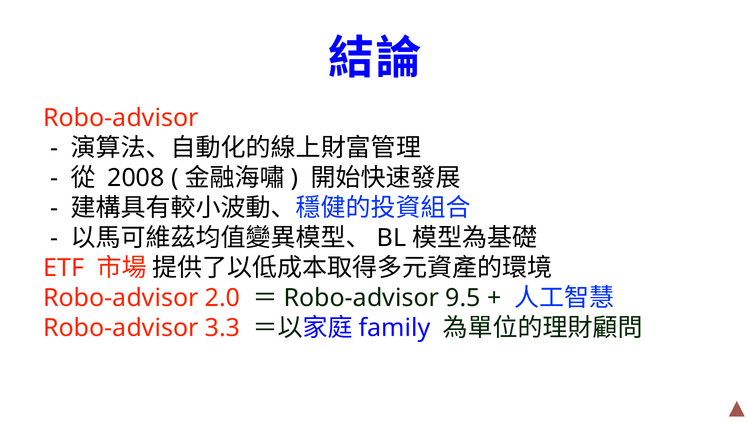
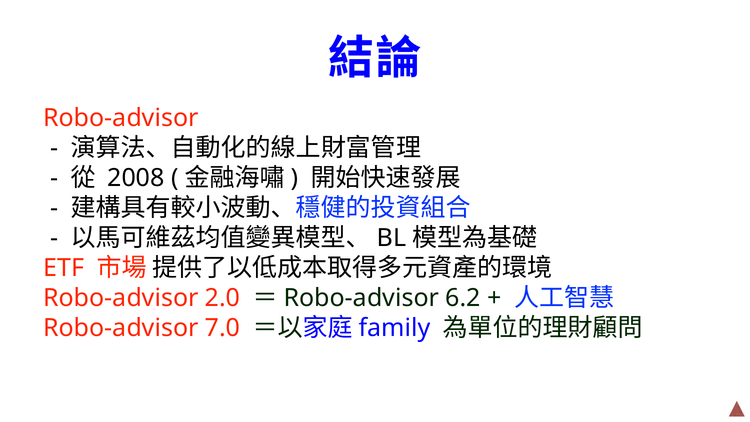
9.5: 9.5 -> 6.2 (463, 298)
3.3: 3.3 -> 7.0 (223, 328)
